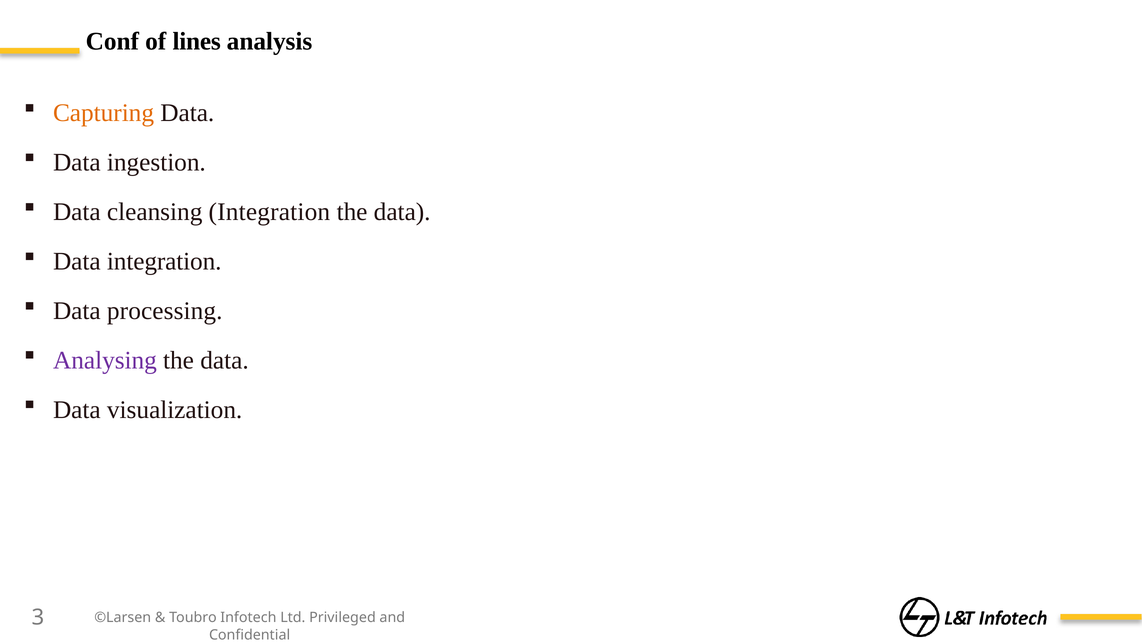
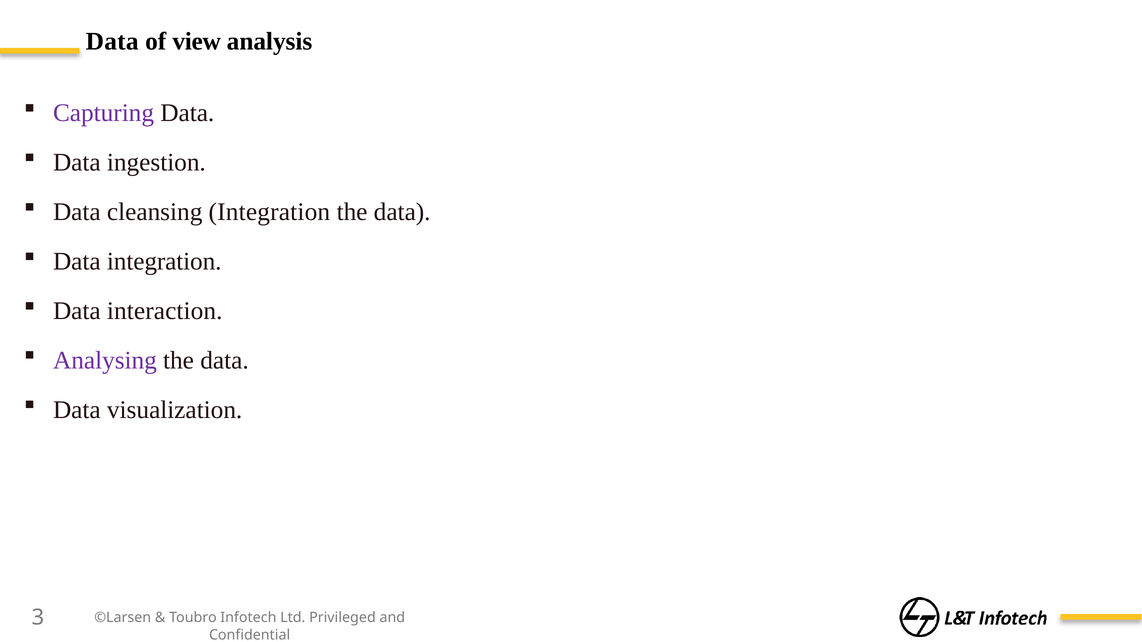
Conf: Conf -> Data (112, 41)
lines: lines -> view (197, 41)
Capturing colour: orange -> purple (104, 113)
processing: processing -> interaction (165, 311)
